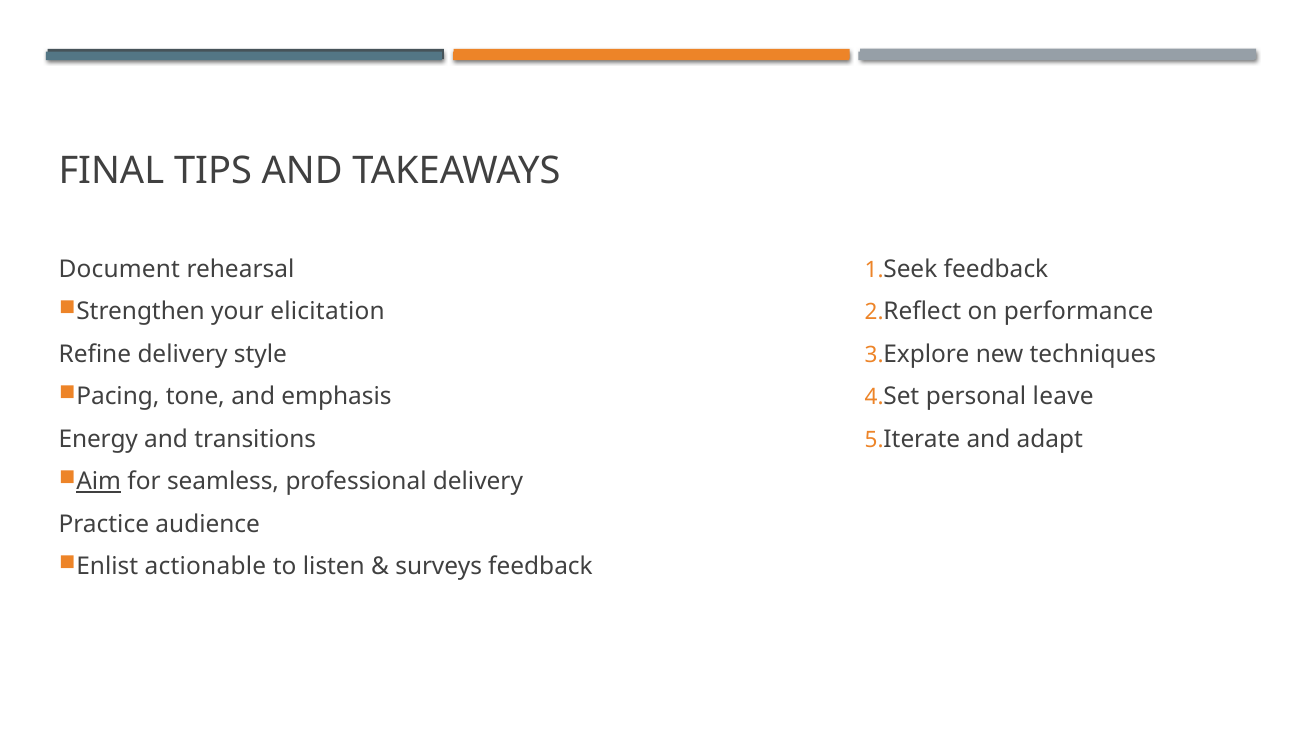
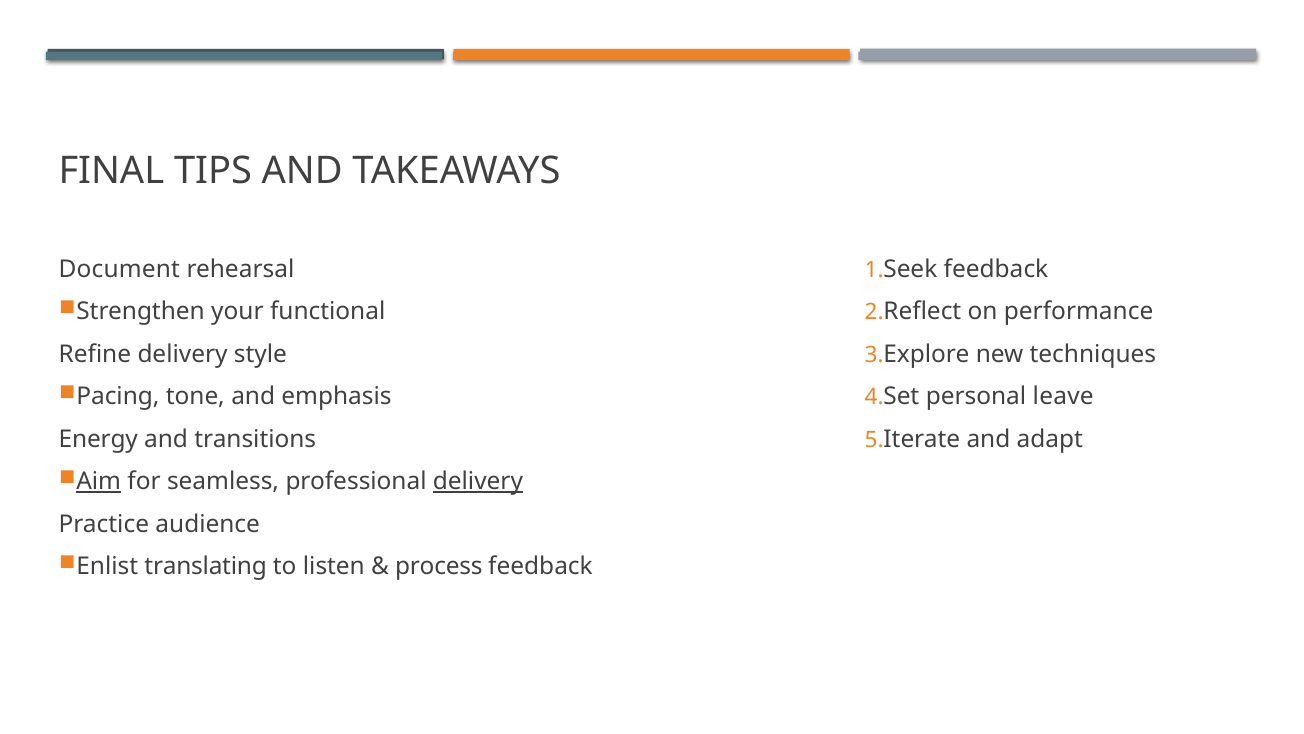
elicitation: elicitation -> functional (328, 312)
delivery underline: none -> present (478, 481)
actionable: actionable -> translating (206, 566)
surveys: surveys -> process (439, 566)
